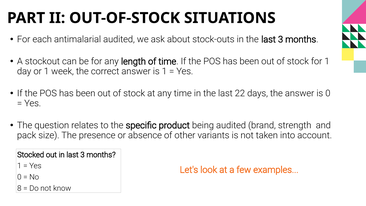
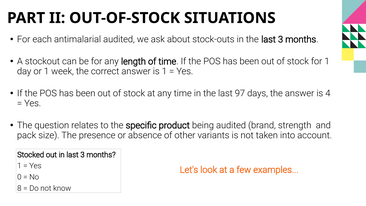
22: 22 -> 97 (240, 93)
is 0: 0 -> 4 (328, 93)
